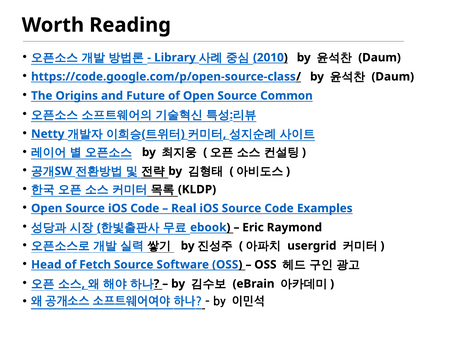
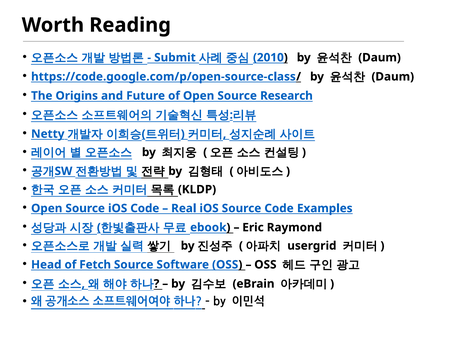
Library: Library -> Submit (175, 58)
Common: Common -> Research (286, 96)
